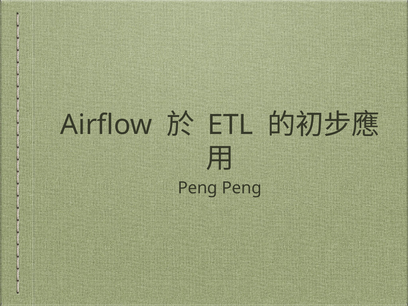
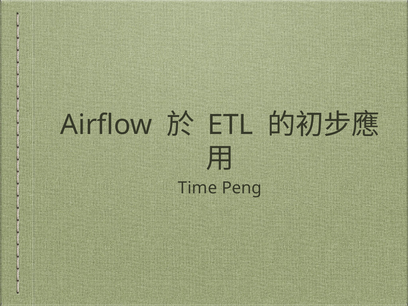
Peng: Peng -> Time (198, 188)
